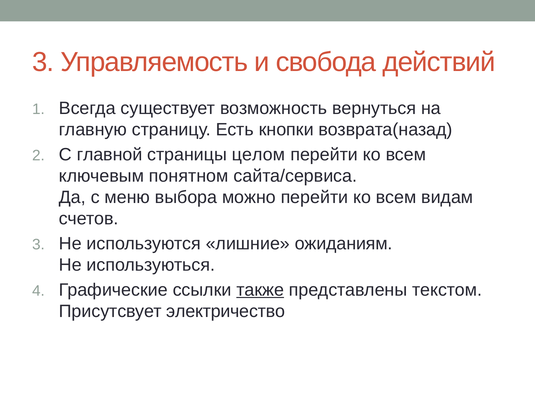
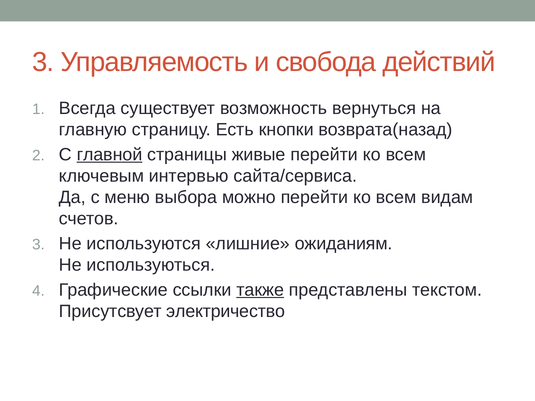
главной underline: none -> present (109, 155)
целом: целом -> живые (259, 155)
понятном: понятном -> интервью (189, 176)
